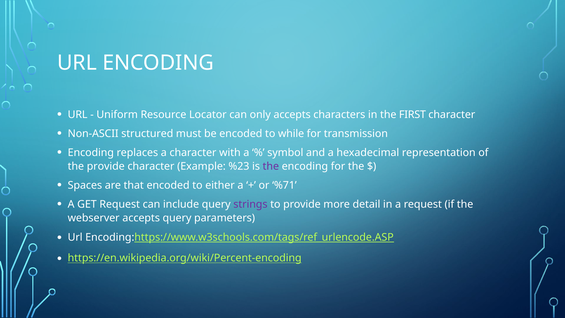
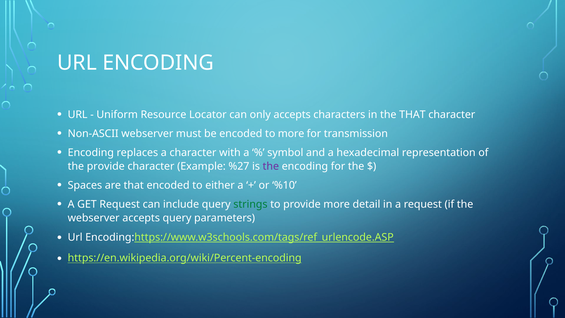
the FIRST: FIRST -> THAT (412, 114)
Non-ASCII structured: structured -> webserver (147, 133)
to while: while -> more (291, 133)
%23: %23 -> %27 (239, 166)
%71: %71 -> %10 (284, 185)
strings colour: purple -> green (250, 204)
